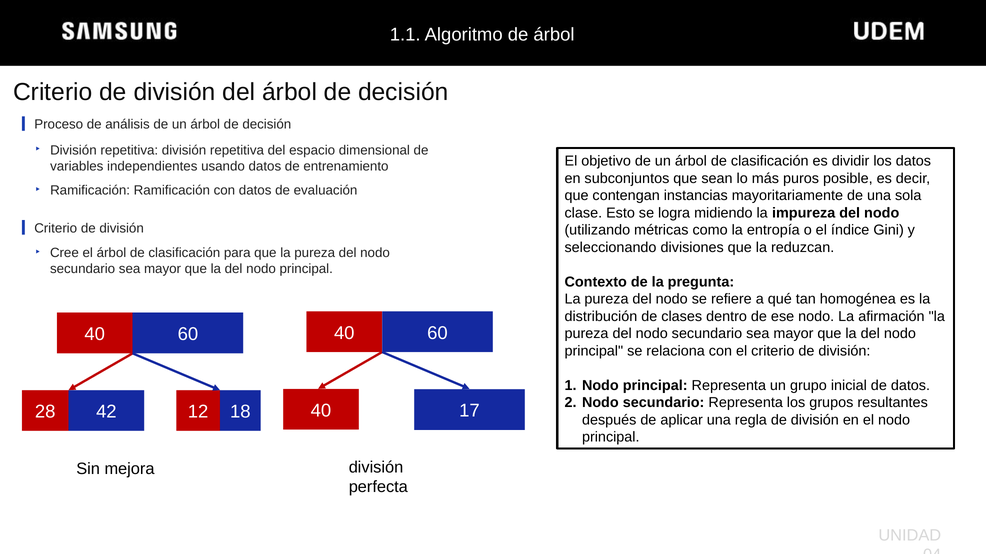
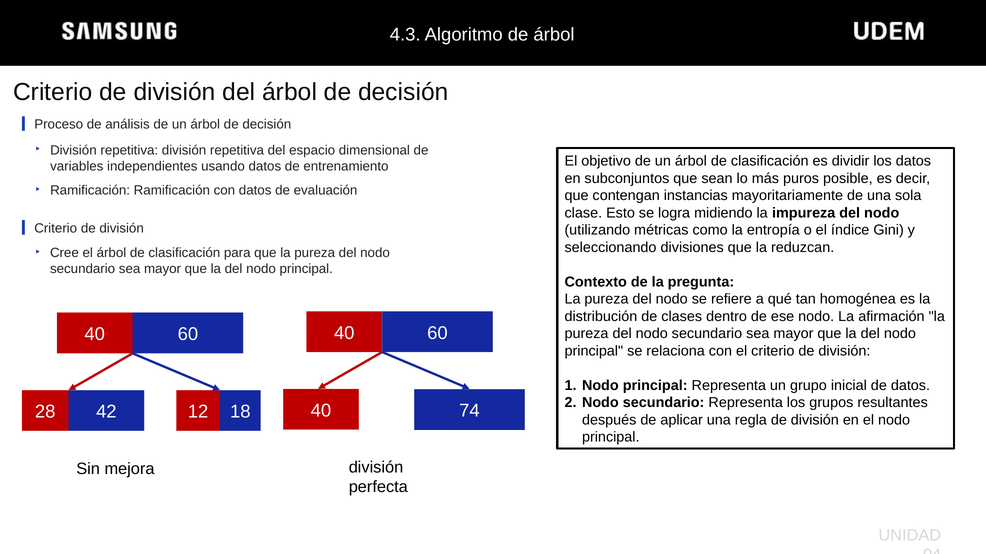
1.1: 1.1 -> 4.3 (405, 34)
17: 17 -> 74 (470, 411)
